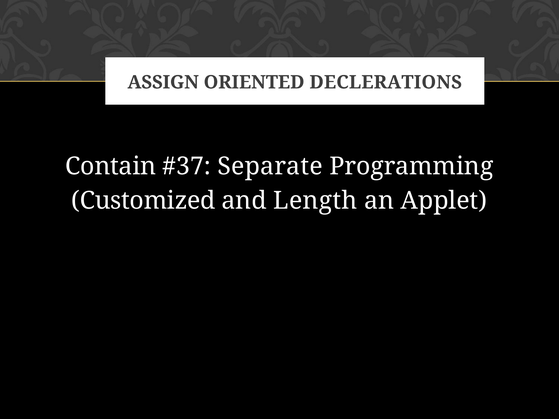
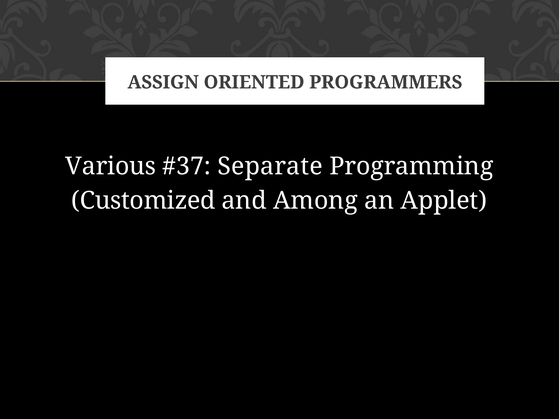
DECLERATIONS: DECLERATIONS -> PROGRAMMERS (386, 82)
Contain: Contain -> Various (111, 166)
Length: Length -> Among (315, 201)
